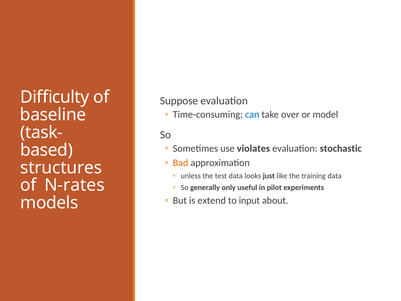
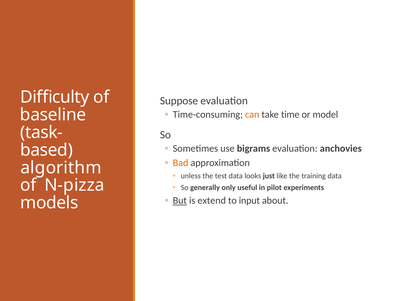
can colour: blue -> orange (252, 114)
over: over -> time (290, 114)
violates: violates -> bigrams (253, 148)
stochastic: stochastic -> anchovies (341, 148)
structures: structures -> algorithm (61, 168)
N-rates: N-rates -> N-pizza (75, 185)
But underline: none -> present (180, 200)
